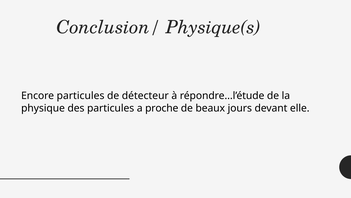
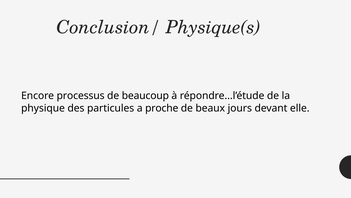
Encore particules: particules -> processus (81, 96)
détecteur: détecteur -> beaucoup (145, 96)
